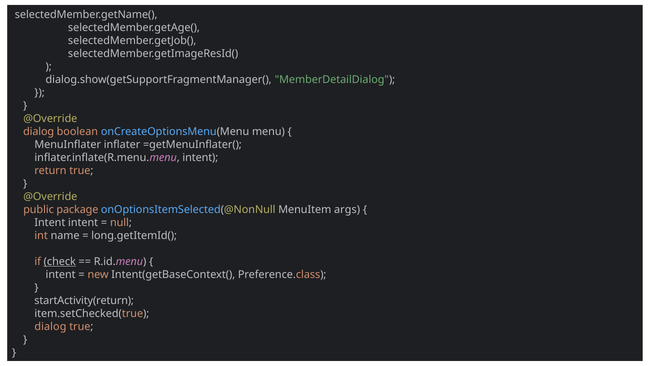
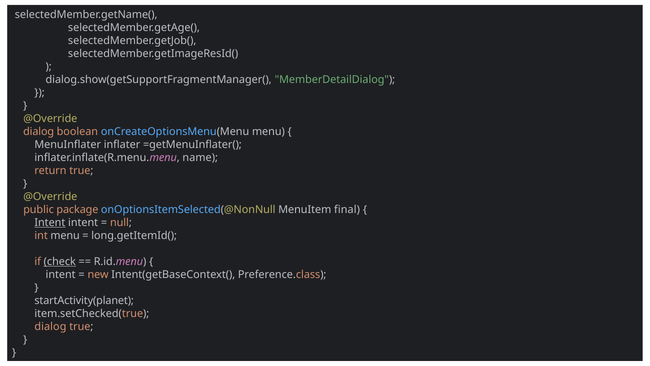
inflater.inflate(R.menu.menu intent: intent -> name (200, 158)
args: args -> final (347, 210)
Intent underline: none -> present (50, 222)
int name: name -> menu (65, 235)
startActivity(return: startActivity(return -> startActivity(planet (84, 300)
